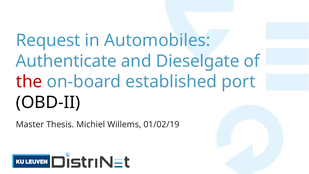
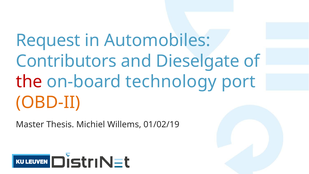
Authenticate: Authenticate -> Contributors (66, 61)
established: established -> technology (171, 82)
OBD-II colour: black -> orange (48, 102)
